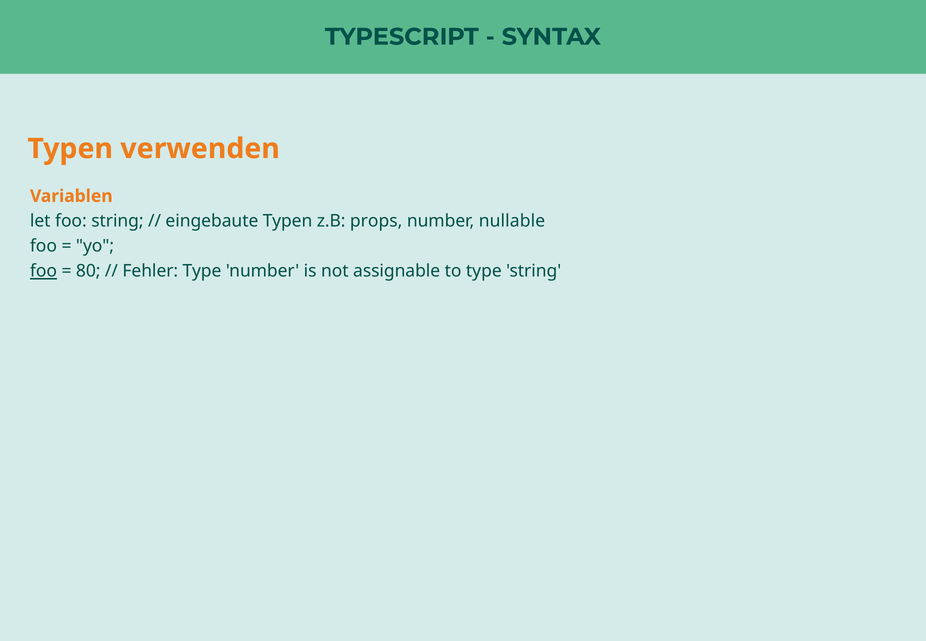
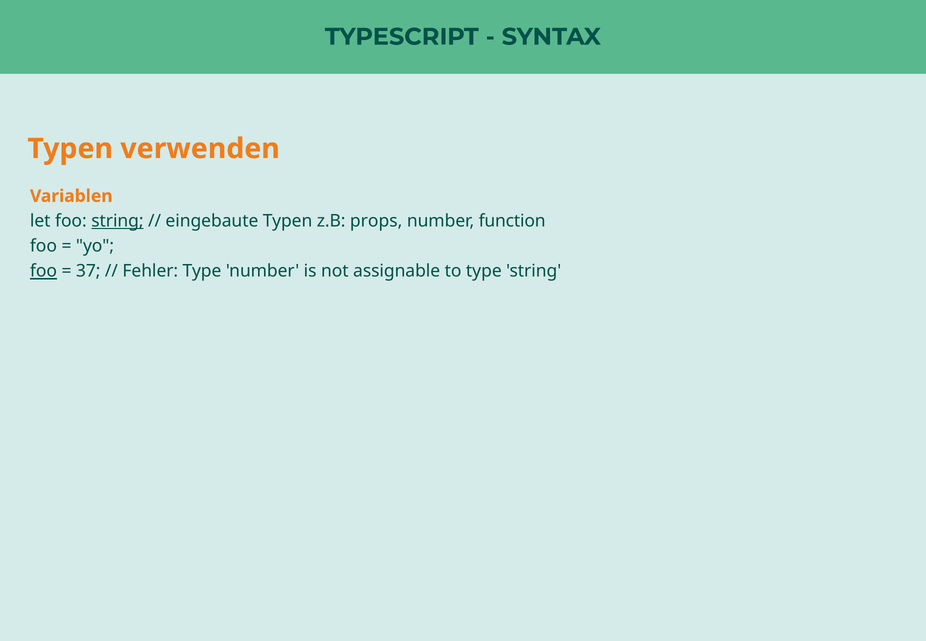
string underline: none -> present (117, 221)
nullable: nullable -> function (512, 221)
80: 80 -> 37 (88, 271)
